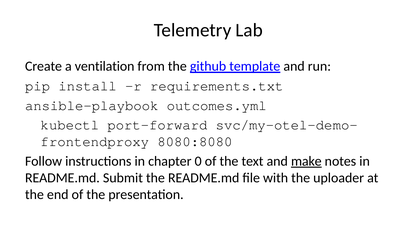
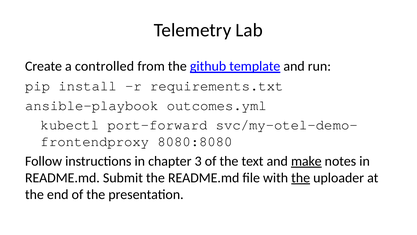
ventilation: ventilation -> controlled (105, 66)
0: 0 -> 3 (198, 161)
the underline: none -> present (301, 178)
